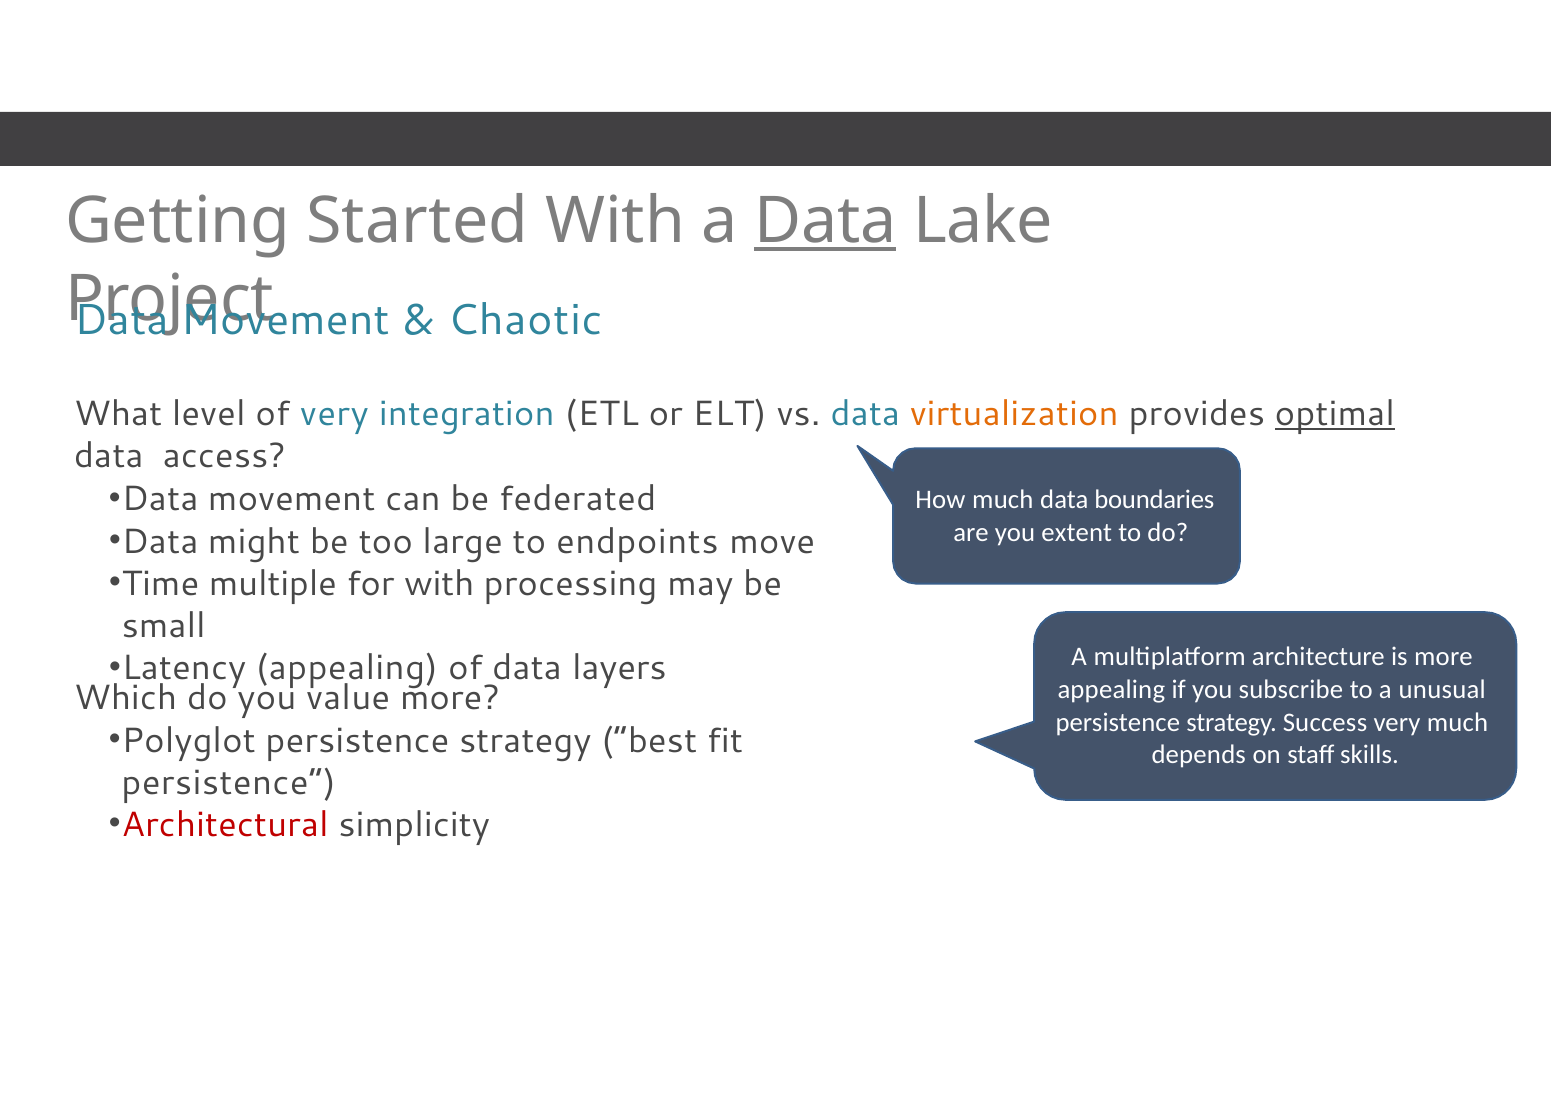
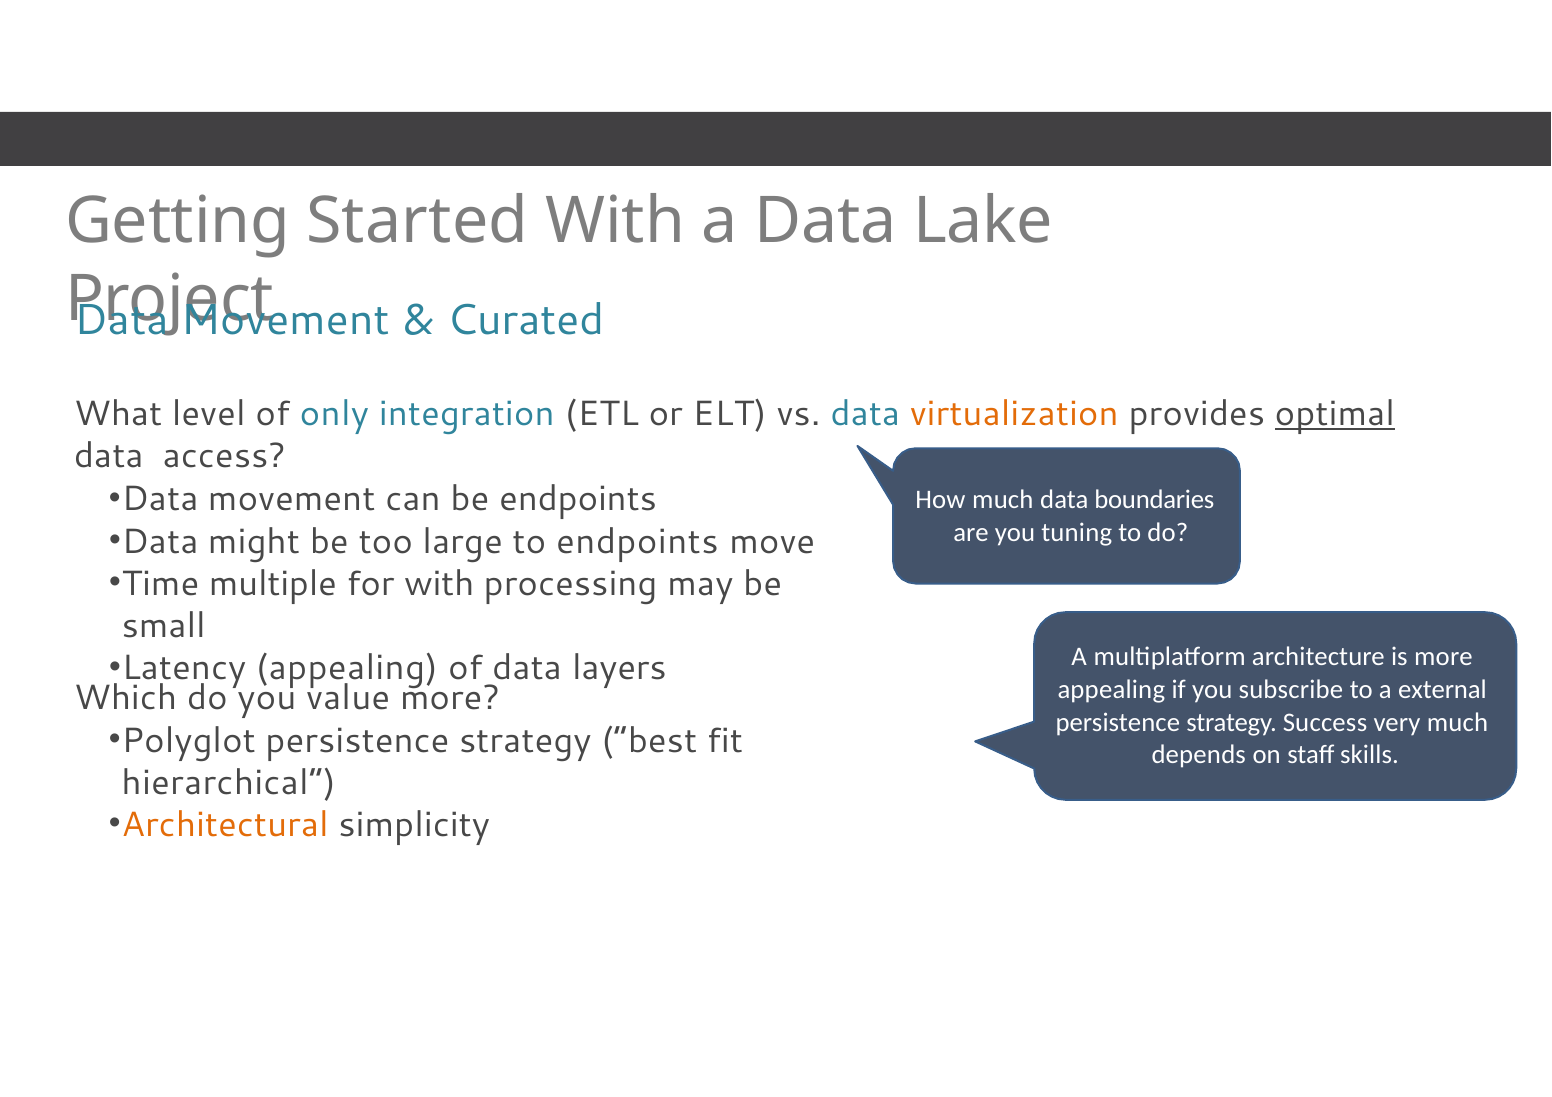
Data underline: present -> none (826, 222)
Chaotic: Chaotic -> Curated (525, 321)
of very: very -> only (334, 414)
be federated: federated -> endpoints (578, 499)
extent: extent -> tuning (1077, 532)
unusual: unusual -> external (1442, 689)
persistence: persistence -> hierarchical (229, 782)
Architectural colour: red -> orange (225, 825)
